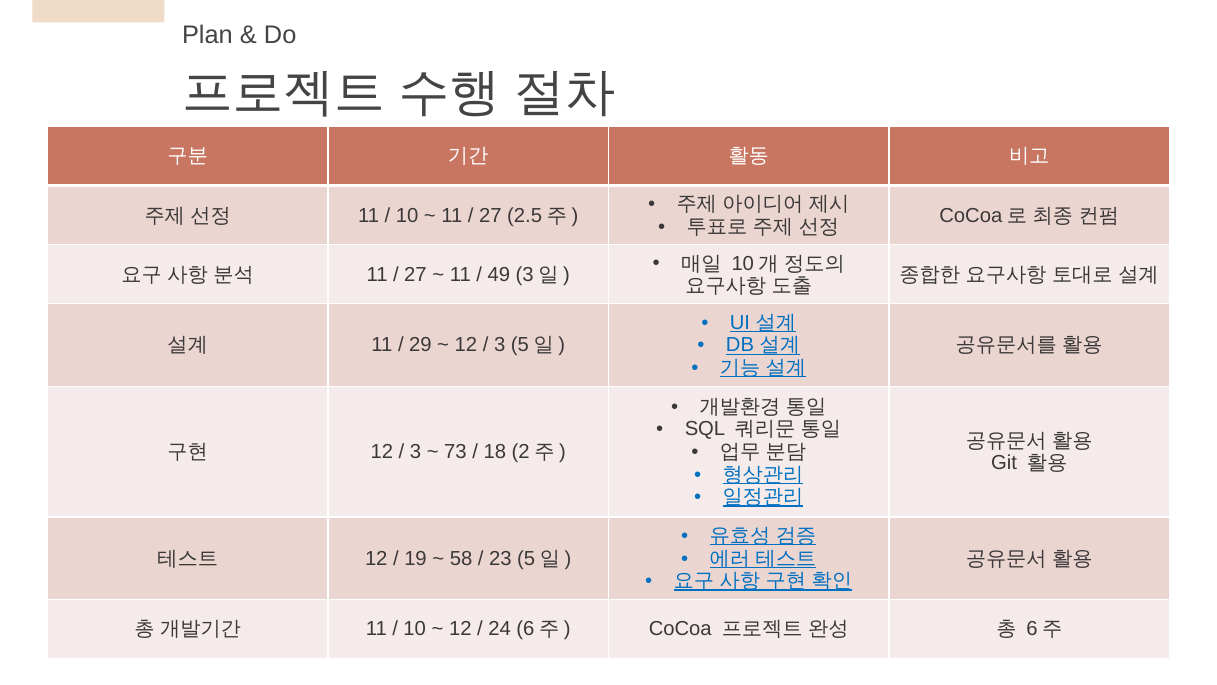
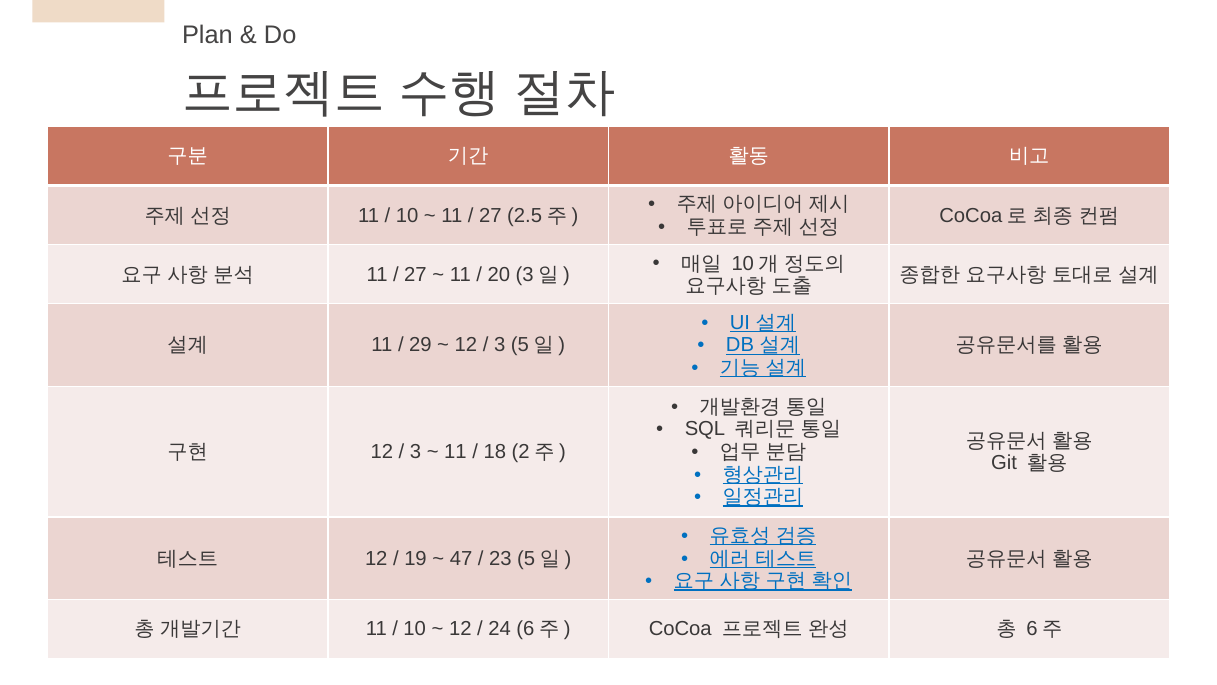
49: 49 -> 20 (499, 274)
73: 73 -> 11 (455, 452)
58: 58 -> 47 (461, 558)
